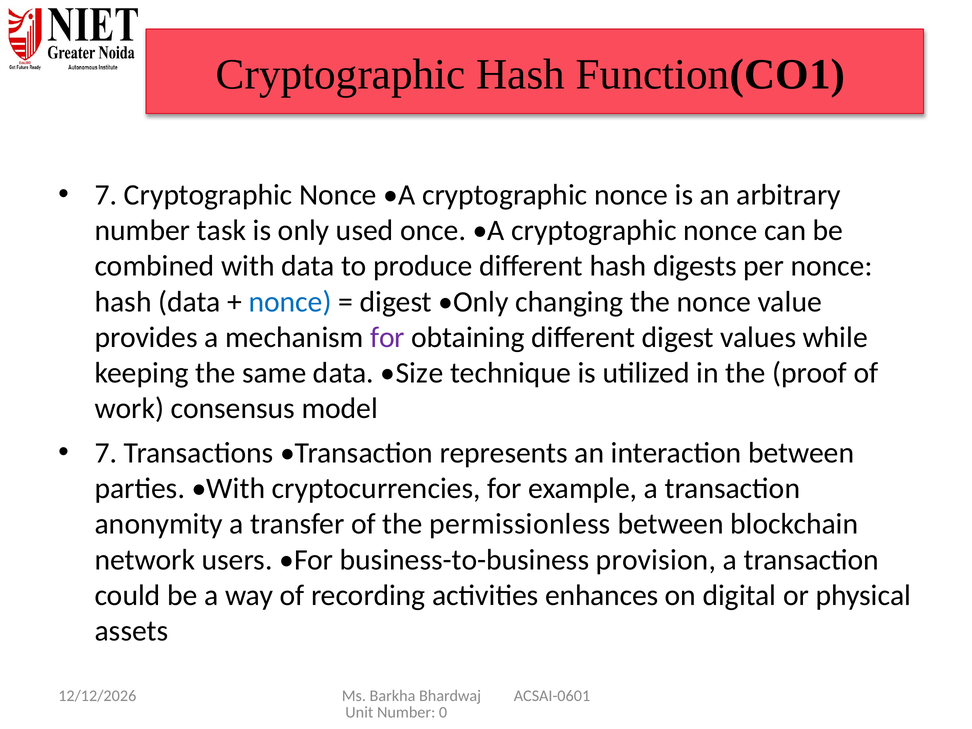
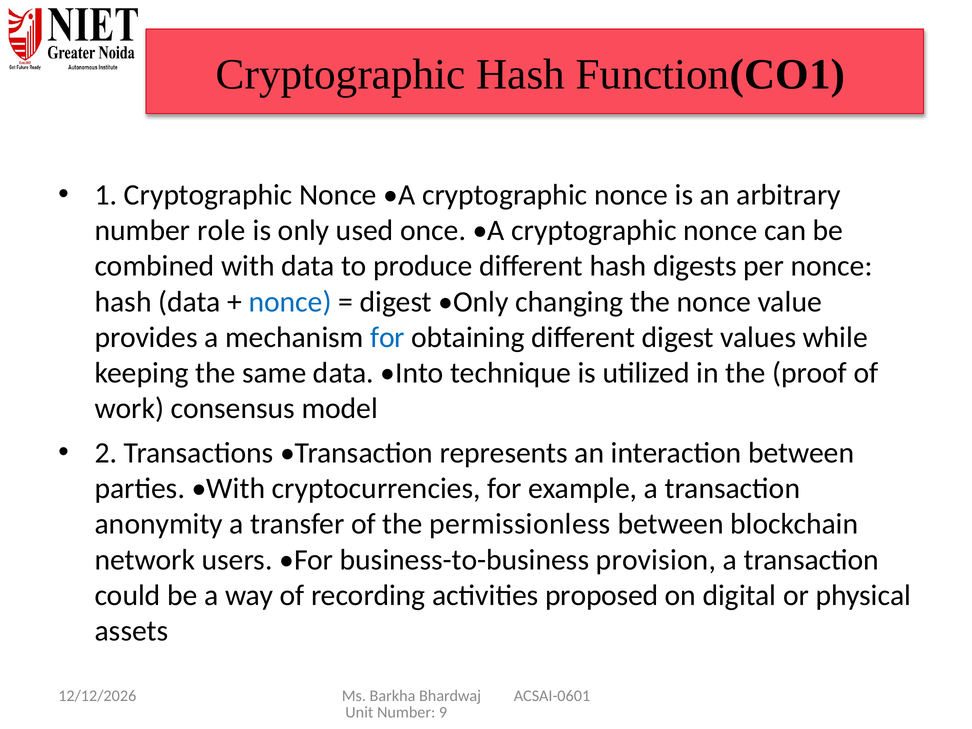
7: 7 -> 1 (106, 195)
task: task -> role (221, 230)
for colour: purple -> blue (387, 337)
Size: Size -> Into (412, 373)
7: 7 -> 2 (106, 453)
enhances: enhances -> proposed (602, 595)
0: 0 -> 9 (443, 712)
